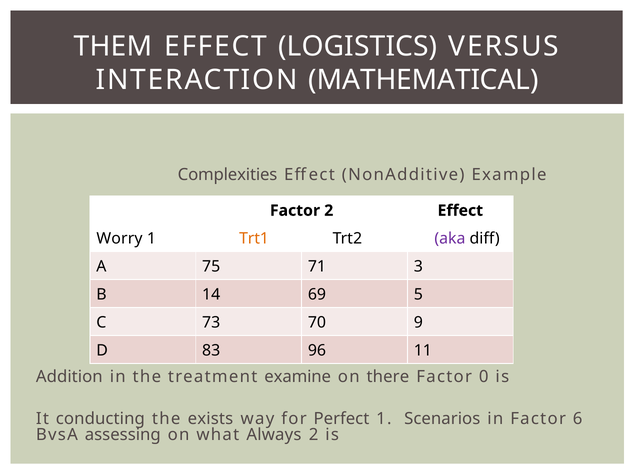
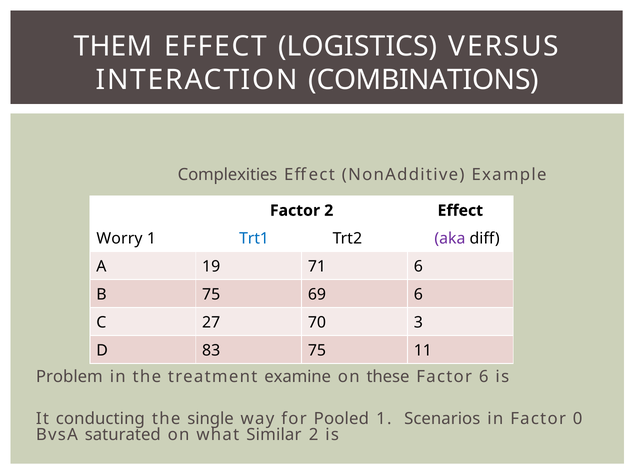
MATHEMATICAL: MATHEMATICAL -> COMBINATIONS (424, 80)
Trt1 colour: orange -> blue (254, 239)
75: 75 -> 19 (211, 267)
71 3: 3 -> 6 (418, 267)
B 14: 14 -> 75 (211, 295)
69 5: 5 -> 6 (418, 295)
73: 73 -> 27 (211, 323)
9: 9 -> 3 (418, 323)
83 96: 96 -> 75 (317, 351)
Addition: Addition -> Problem (69, 377)
there: there -> these (388, 377)
Factor 0: 0 -> 6 (484, 377)
exists: exists -> single (211, 419)
Perfect: Perfect -> Pooled (341, 419)
6: 6 -> 0 (578, 419)
assessing: assessing -> saturated (123, 435)
Always: Always -> Similar (274, 435)
